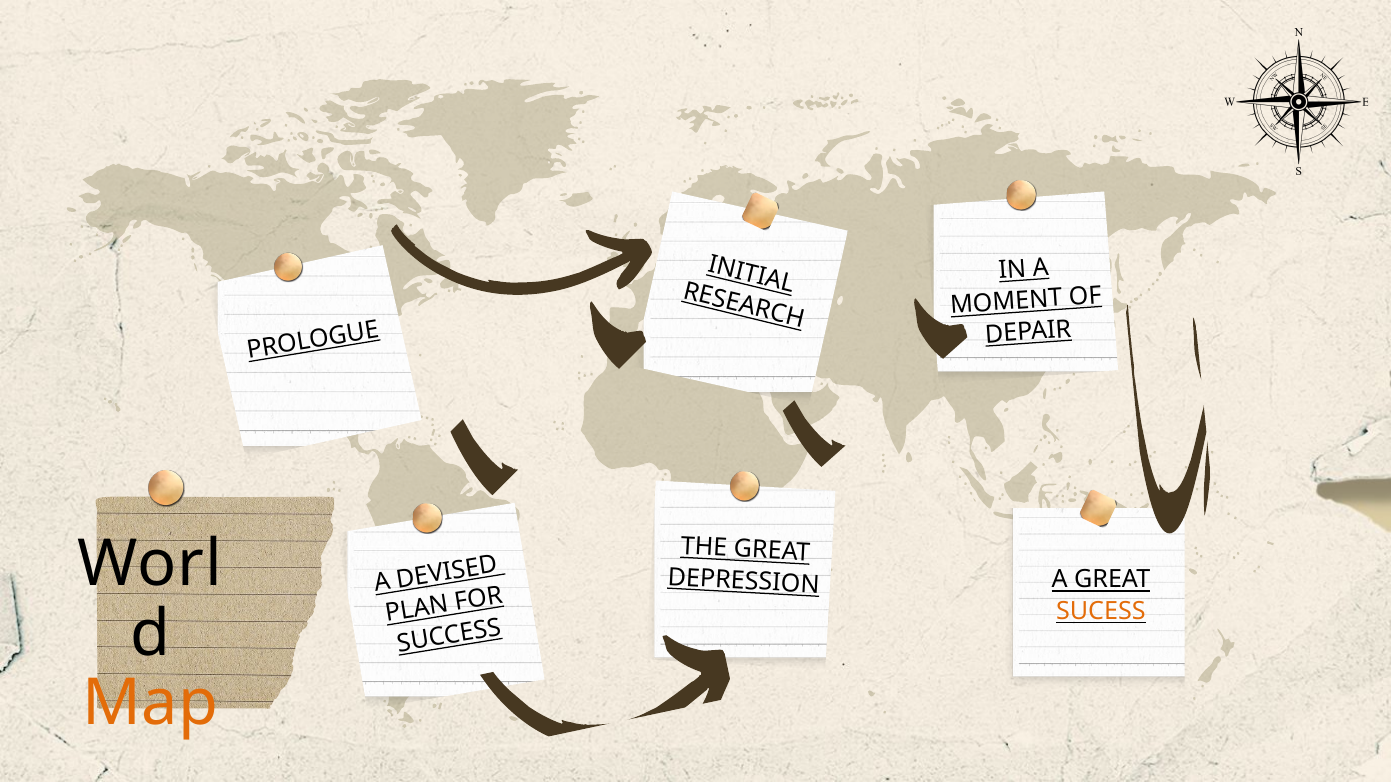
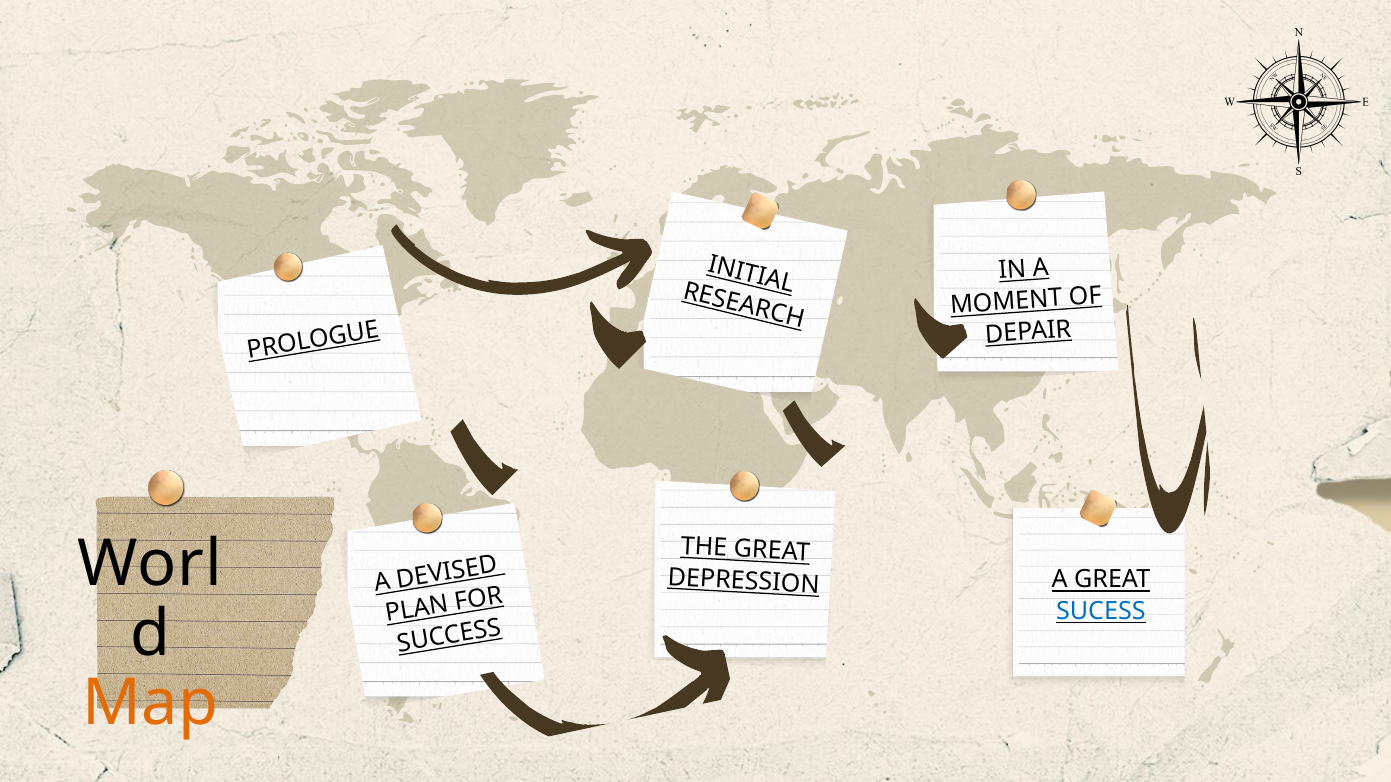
SUCESS colour: orange -> blue (1101, 612)
